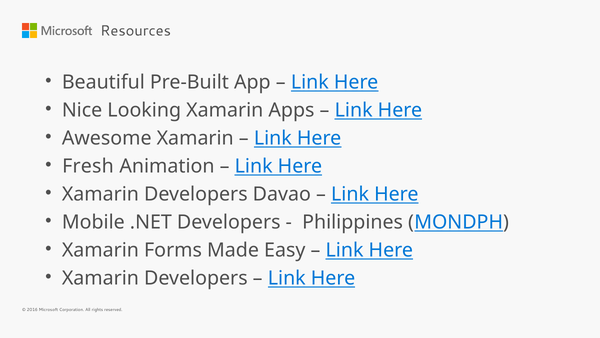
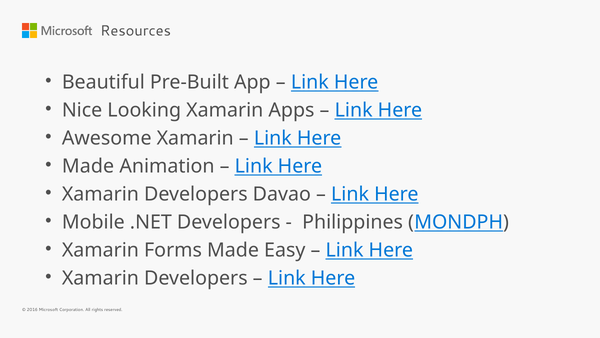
Fresh: Fresh -> Made (88, 166)
